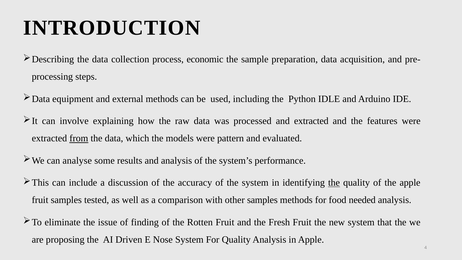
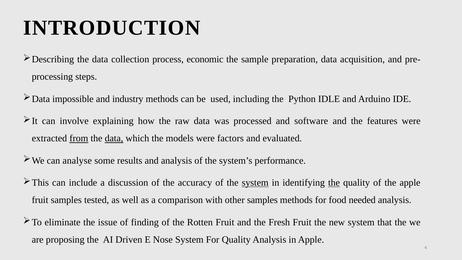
equipment: equipment -> impossible (73, 99)
external: external -> industry (128, 99)
and extracted: extracted -> software (311, 121)
data underline: none -> present (114, 138)
pattern: pattern -> factors (230, 138)
system underline: none -> present (255, 183)
